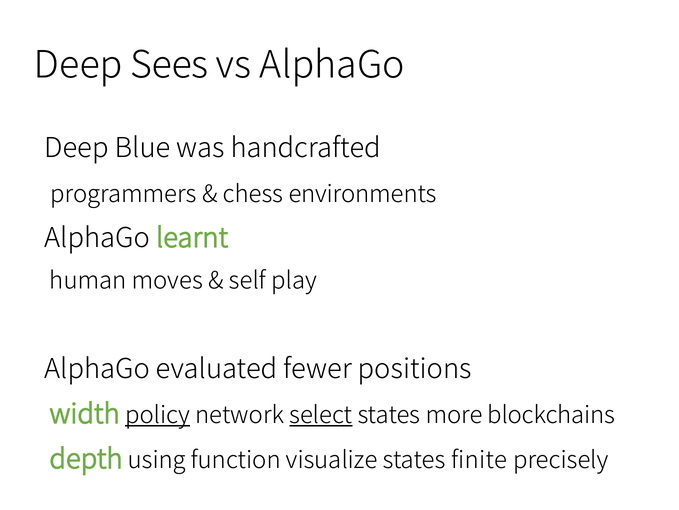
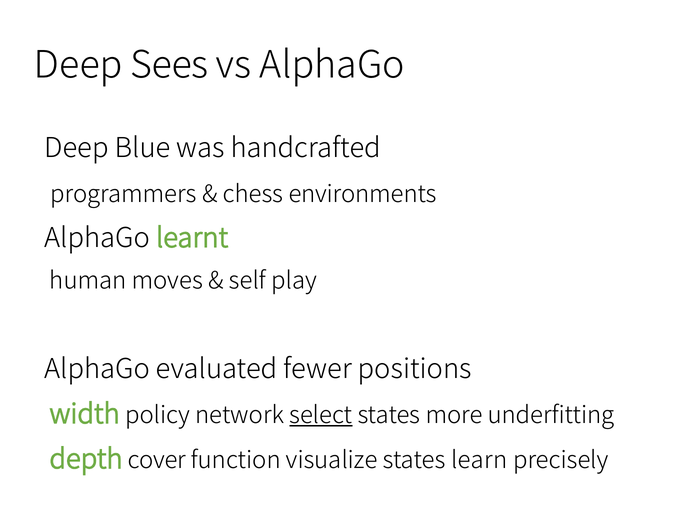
policy underline: present -> none (158, 415)
blockchains: blockchains -> underfitting (551, 415)
using: using -> cover (157, 460)
finite: finite -> learn (479, 460)
